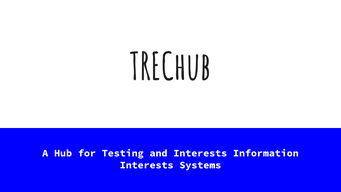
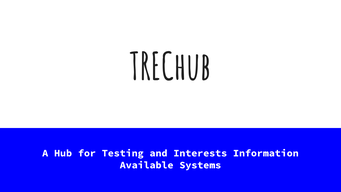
Interests: Interests -> Available (147, 165)
